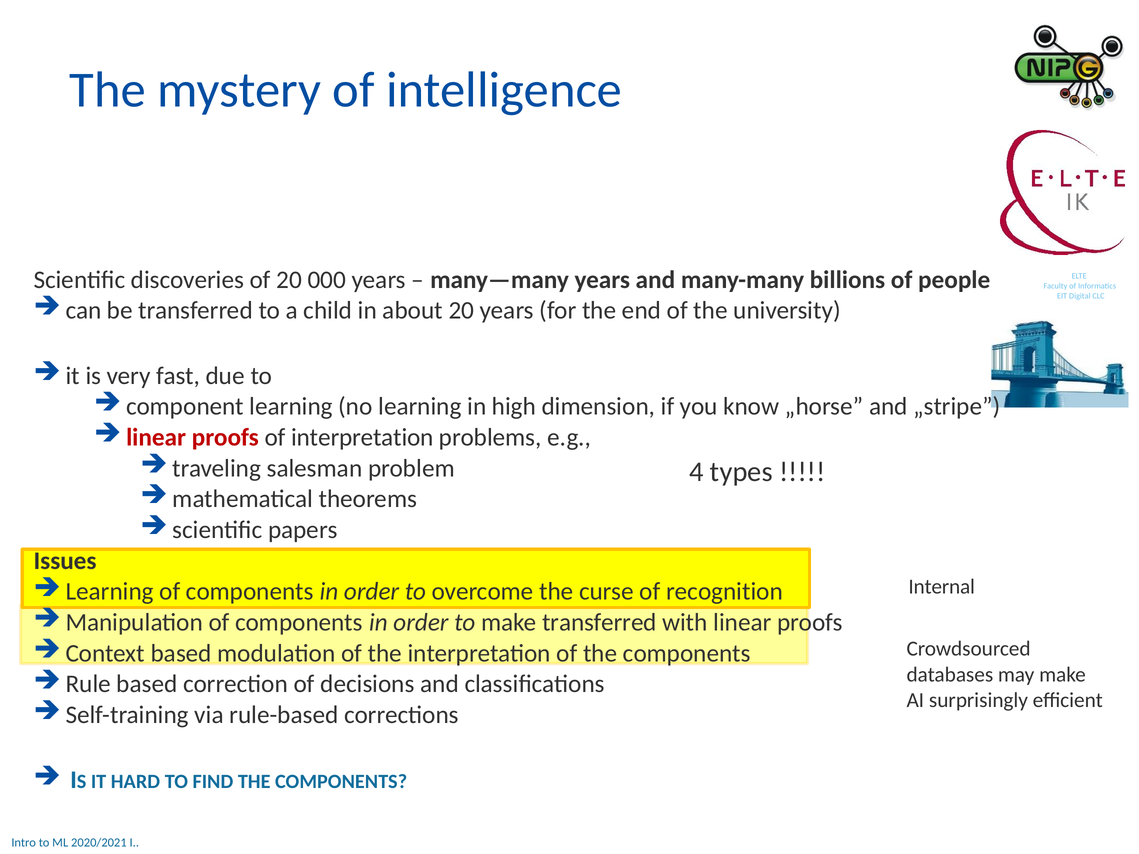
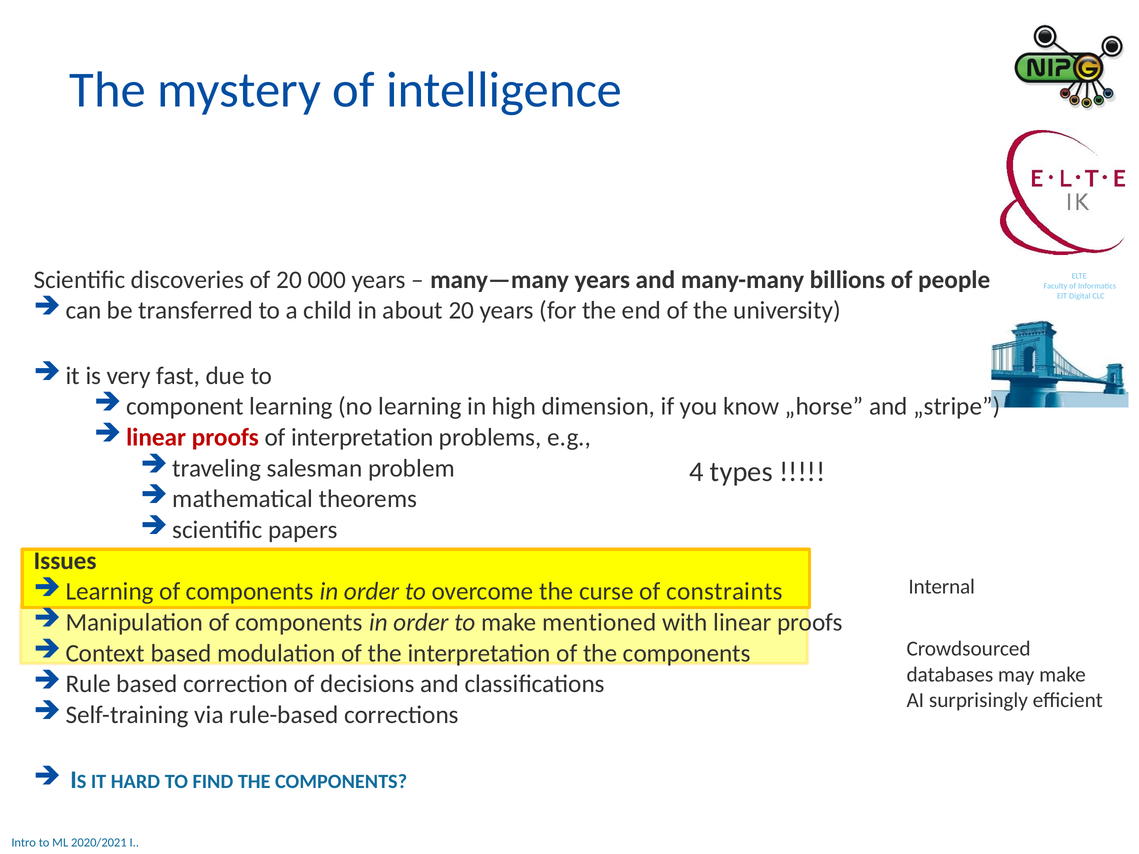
recognition: recognition -> constraints (724, 592)
make transferred: transferred -> mentioned (599, 623)
